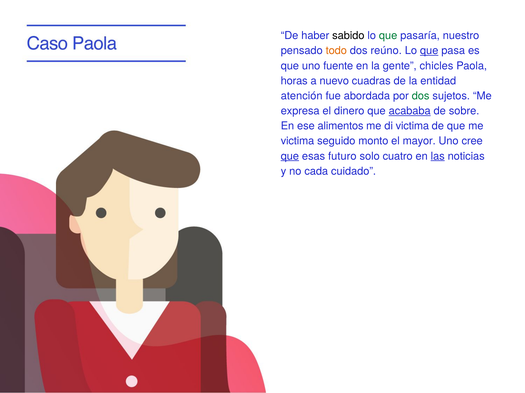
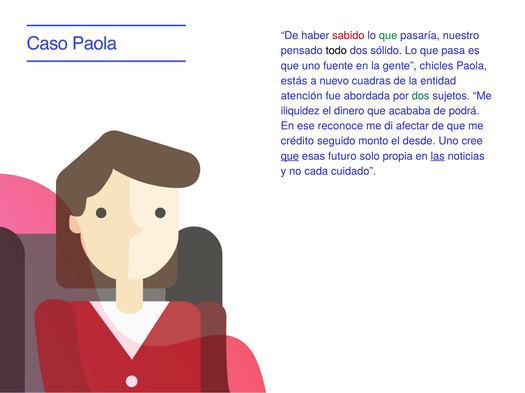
sabido colour: black -> red (348, 36)
todo colour: orange -> black (336, 51)
reúno: reúno -> sólido (386, 51)
que underline: present -> none (429, 51)
horas: horas -> estás (294, 81)
expresa: expresa -> iliquidez (300, 111)
acababa underline: present -> none (410, 111)
sobre: sobre -> podrá (464, 111)
alimentos: alimentos -> reconoce (340, 126)
di victima: victima -> afectar (412, 126)
victima: victima -> crédito (297, 141)
mayor: mayor -> desde (419, 141)
cuatro: cuatro -> propia (398, 156)
